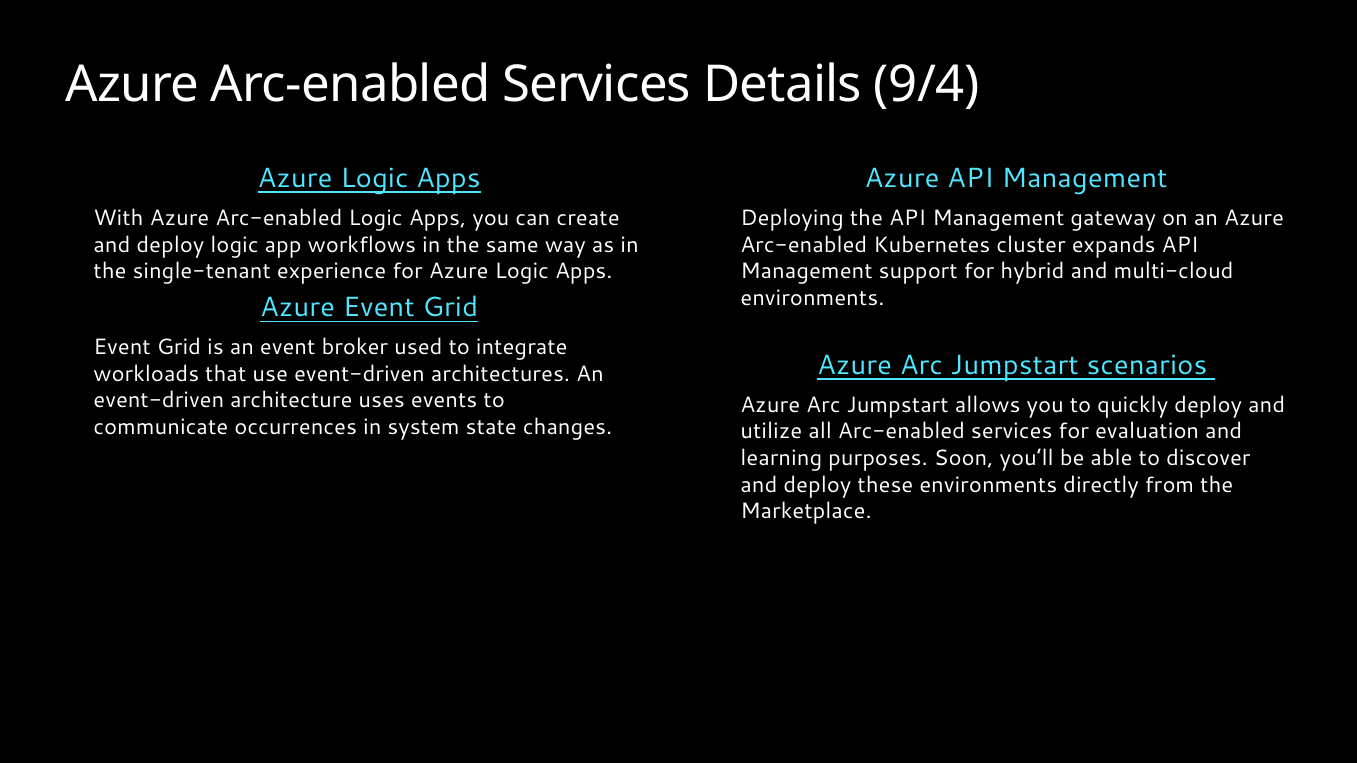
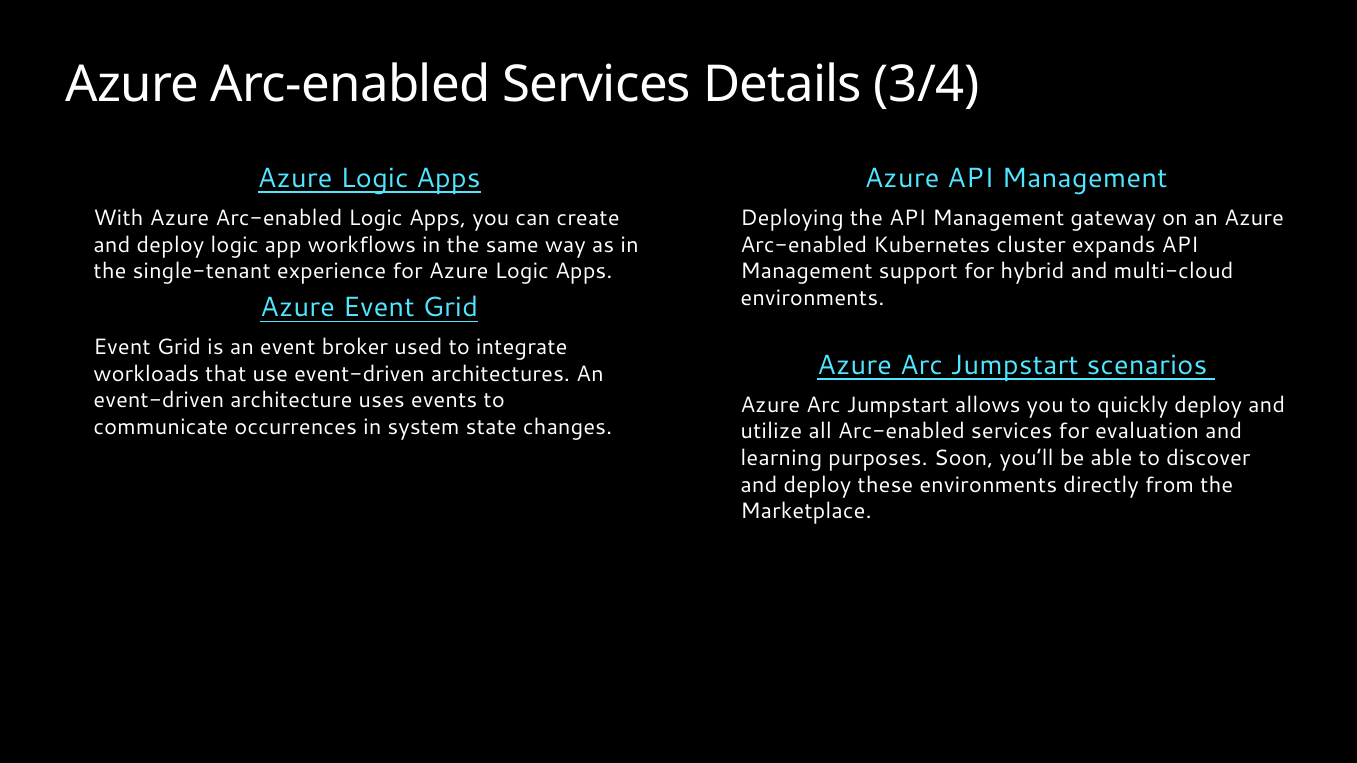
9/4: 9/4 -> 3/4 (927, 85)
